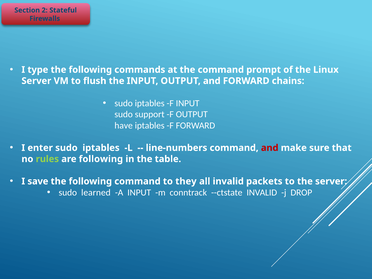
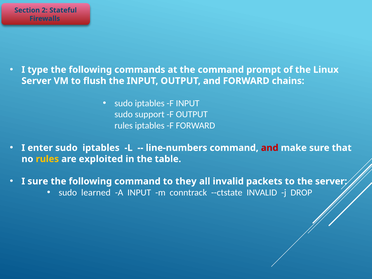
have: have -> rules (124, 126)
rules colour: light green -> yellow (47, 159)
are following: following -> exploited (101, 159)
I save: save -> sure (38, 181)
